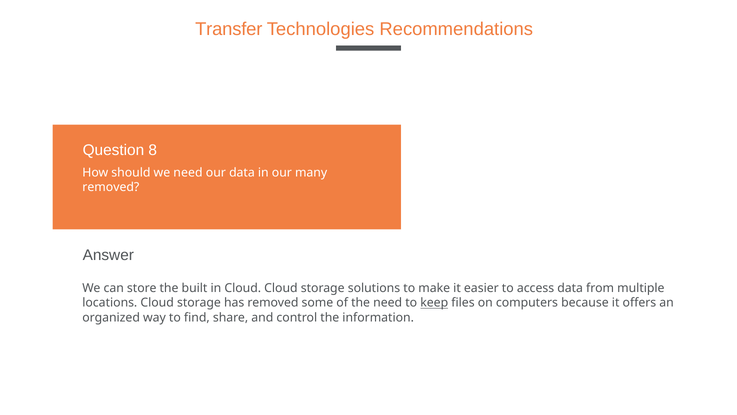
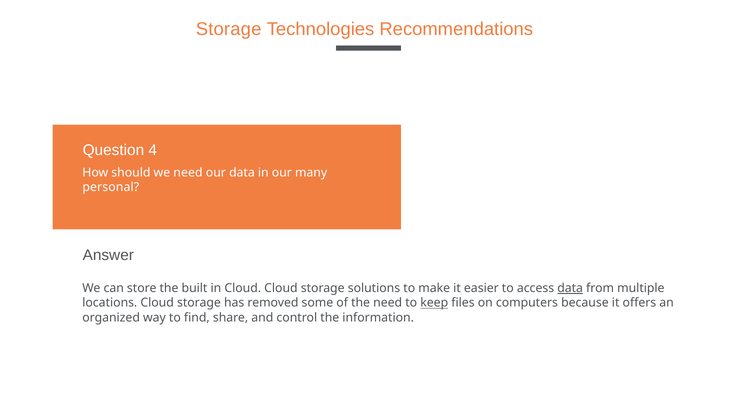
Transfer: Transfer -> Storage (229, 29)
8: 8 -> 4 (153, 150)
removed: removed -> personal (111, 187)
data underline: none -> present (570, 288)
